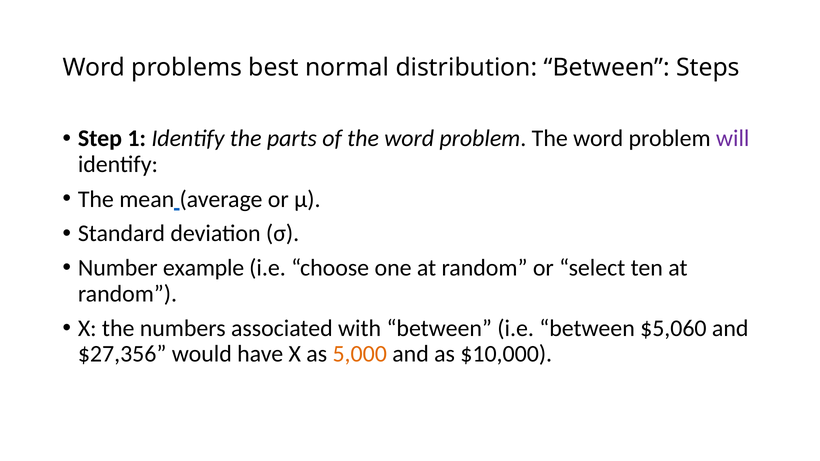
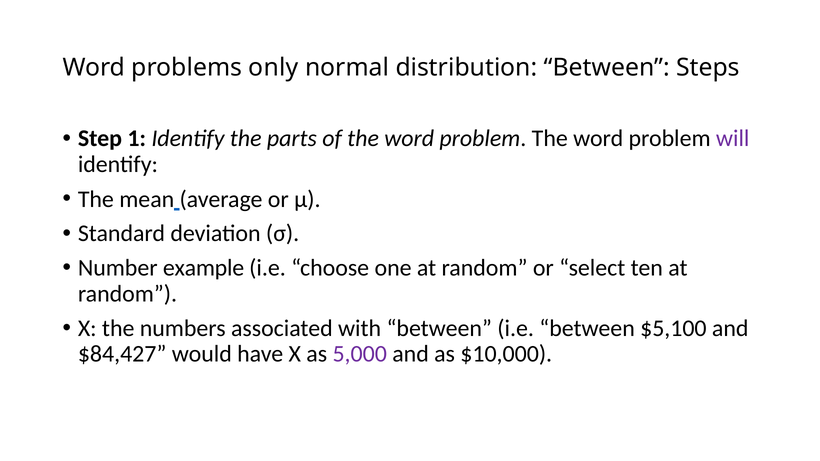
best: best -> only (273, 68)
$5,060: $5,060 -> $5,100 (673, 328)
$27,356: $27,356 -> $84,427 (122, 354)
5,000 colour: orange -> purple (360, 354)
